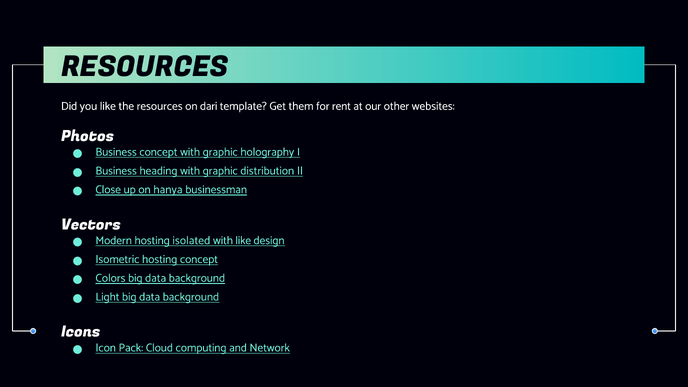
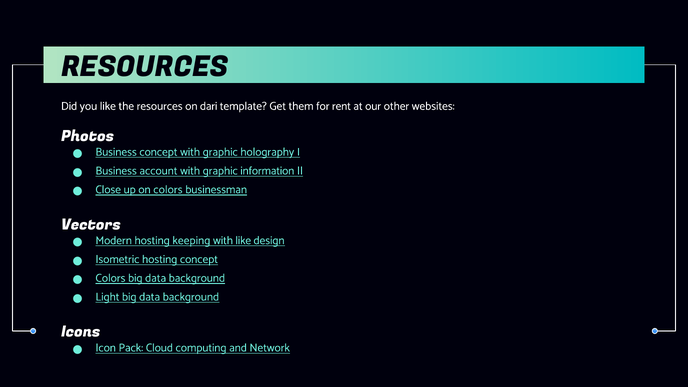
heading: heading -> account (158, 171)
distribution: distribution -> information (267, 171)
on hanya: hanya -> colors (168, 189)
isolated: isolated -> keeping (191, 240)
